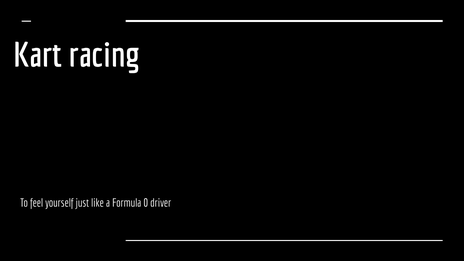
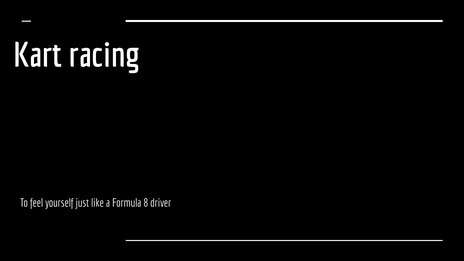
0: 0 -> 8 (146, 203)
